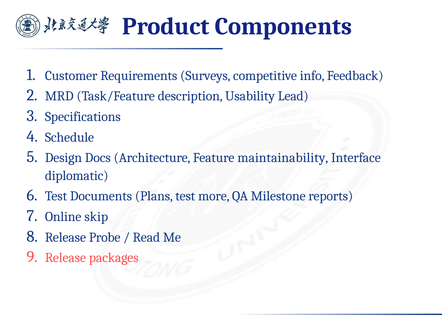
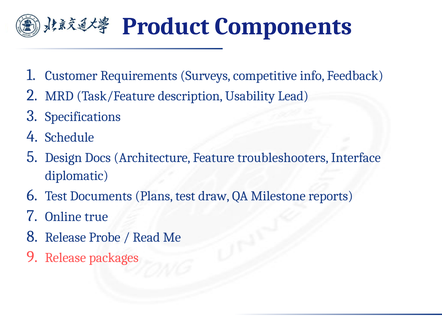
maintainability: maintainability -> troubleshooters (283, 158)
more: more -> draw (214, 196)
skip: skip -> true (96, 216)
